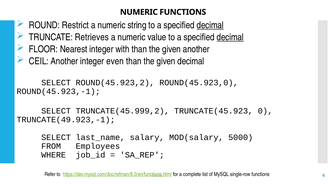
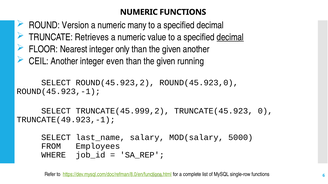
Restrict: Restrict -> Version (75, 25)
string: string -> many (137, 25)
decimal underline: present -> none (210, 25)
with: with -> only (123, 49)
given decimal: decimal -> running (191, 61)
